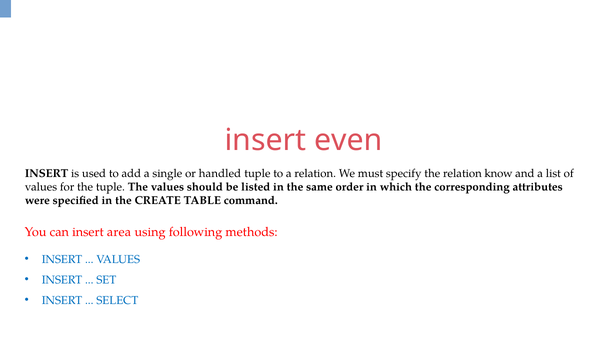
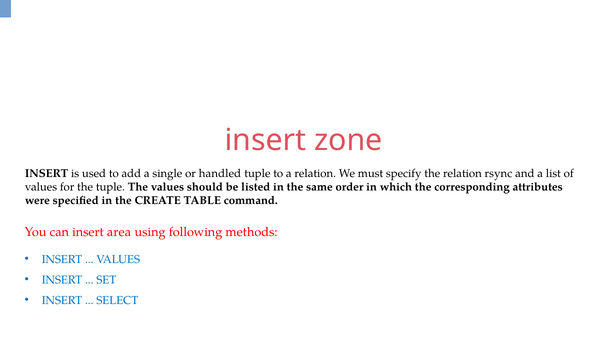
even: even -> zone (348, 140)
know: know -> rsync (498, 173)
